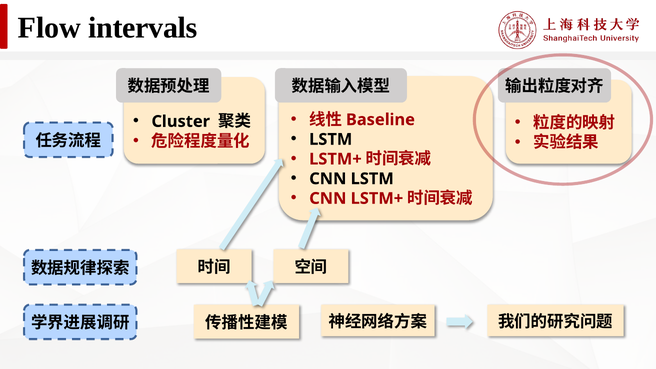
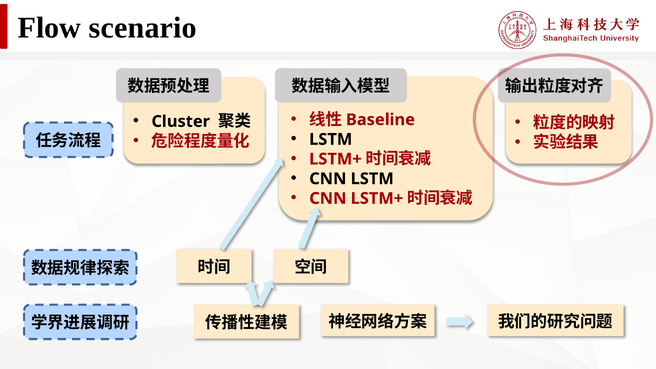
intervals: intervals -> scenario (143, 28)
